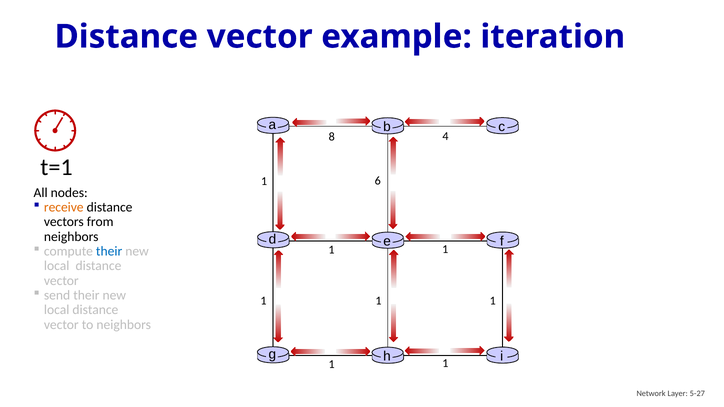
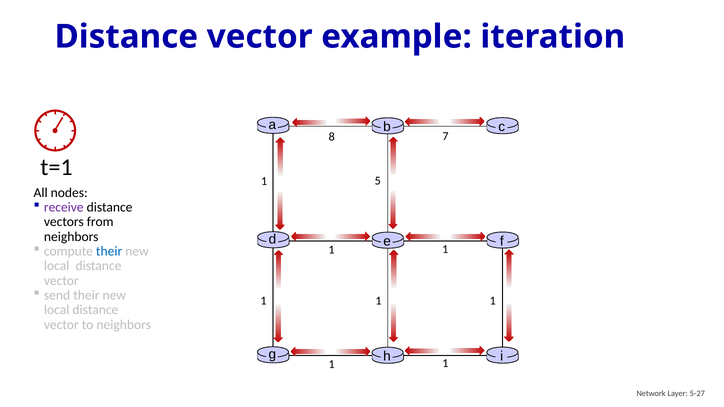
4: 4 -> 7 (445, 136)
6: 6 -> 5 (378, 181)
receive colour: orange -> purple (64, 207)
